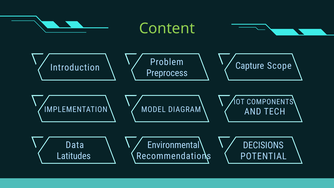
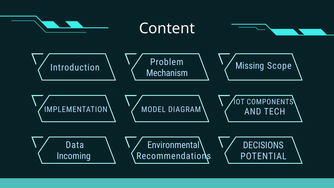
Content colour: light green -> white (167, 28)
Capture: Capture -> Missing (250, 66)
Preprocess: Preprocess -> Mechanism (167, 73)
Latitudes: Latitudes -> Incoming (74, 156)
